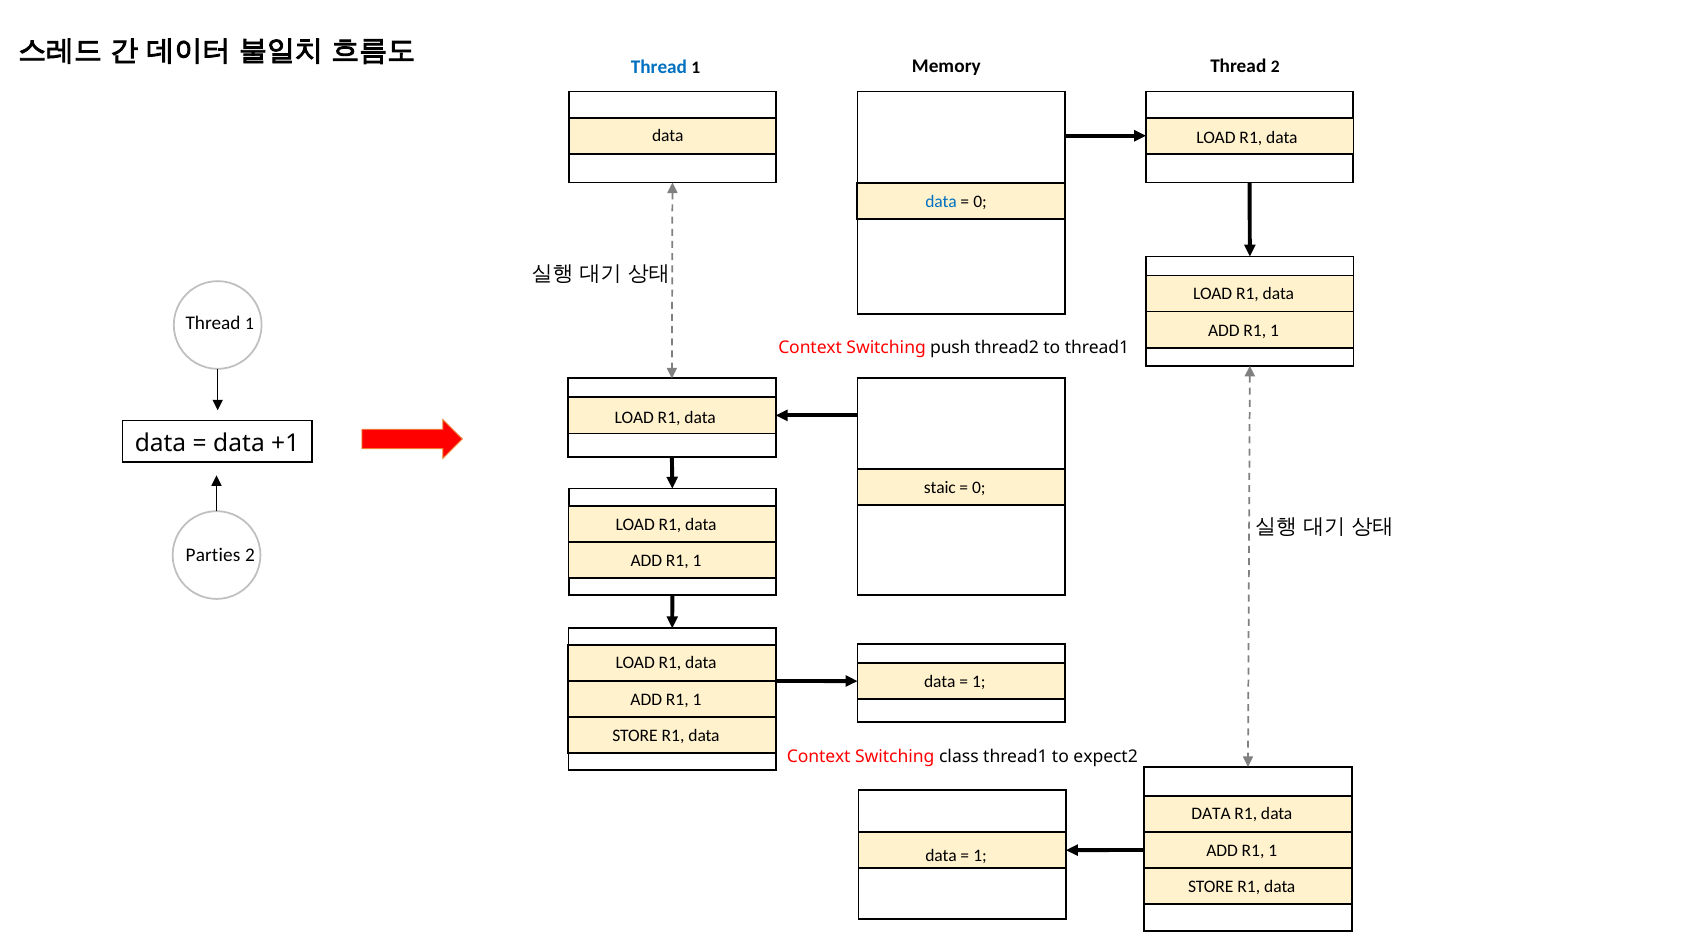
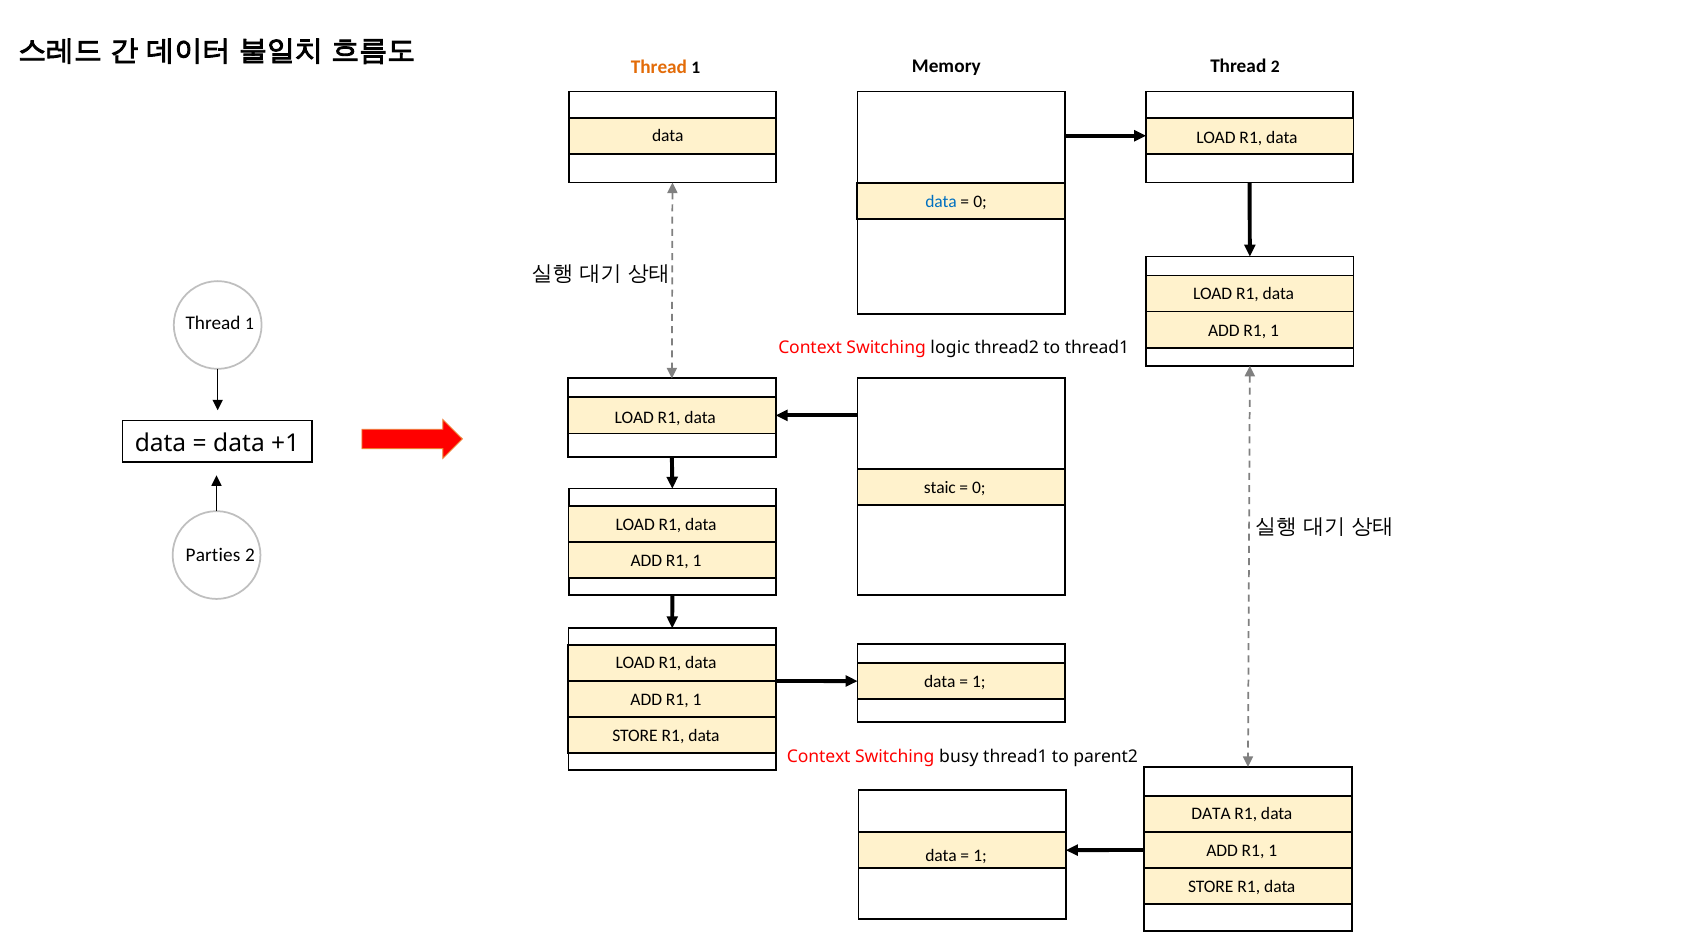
Thread colour: blue -> orange (659, 67)
push: push -> logic (950, 348)
class: class -> busy (959, 757)
expect2: expect2 -> parent2 (1106, 757)
